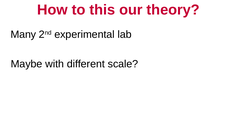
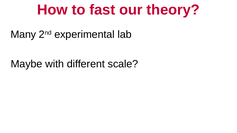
this: this -> fast (102, 10)
